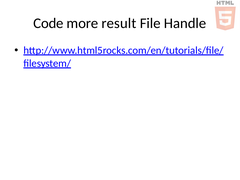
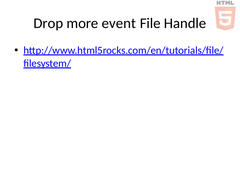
Code: Code -> Drop (48, 23)
result: result -> event (119, 23)
